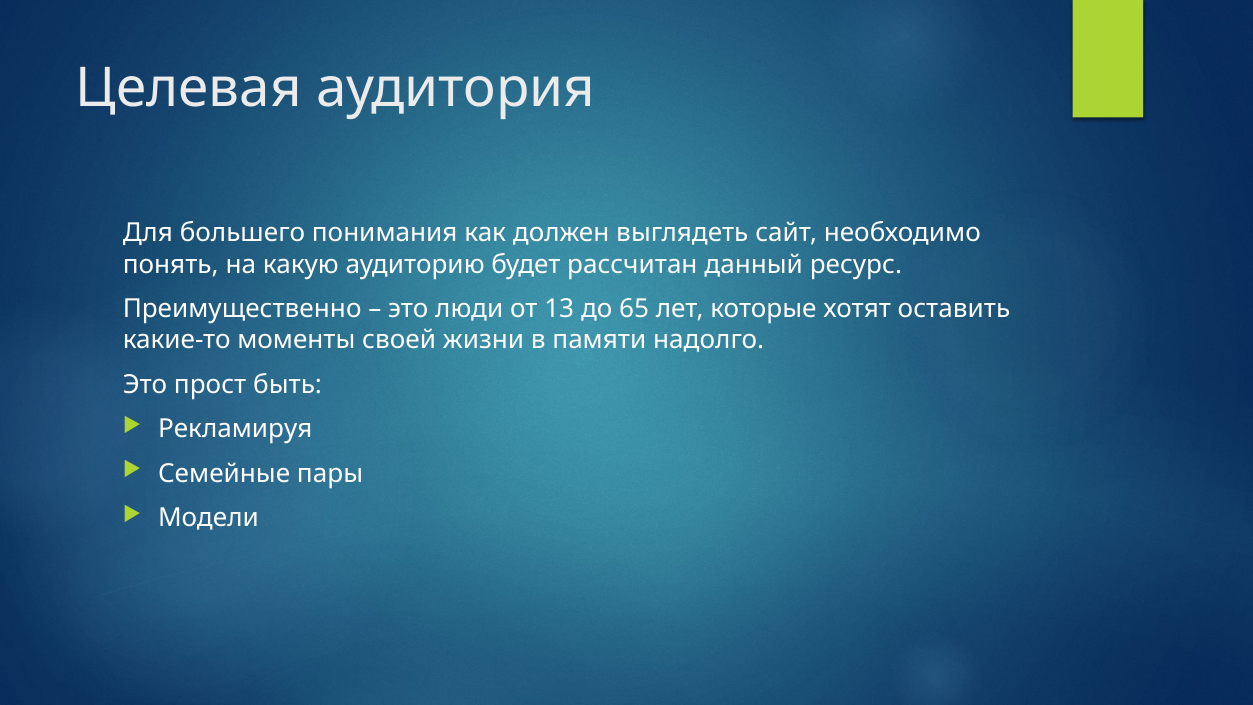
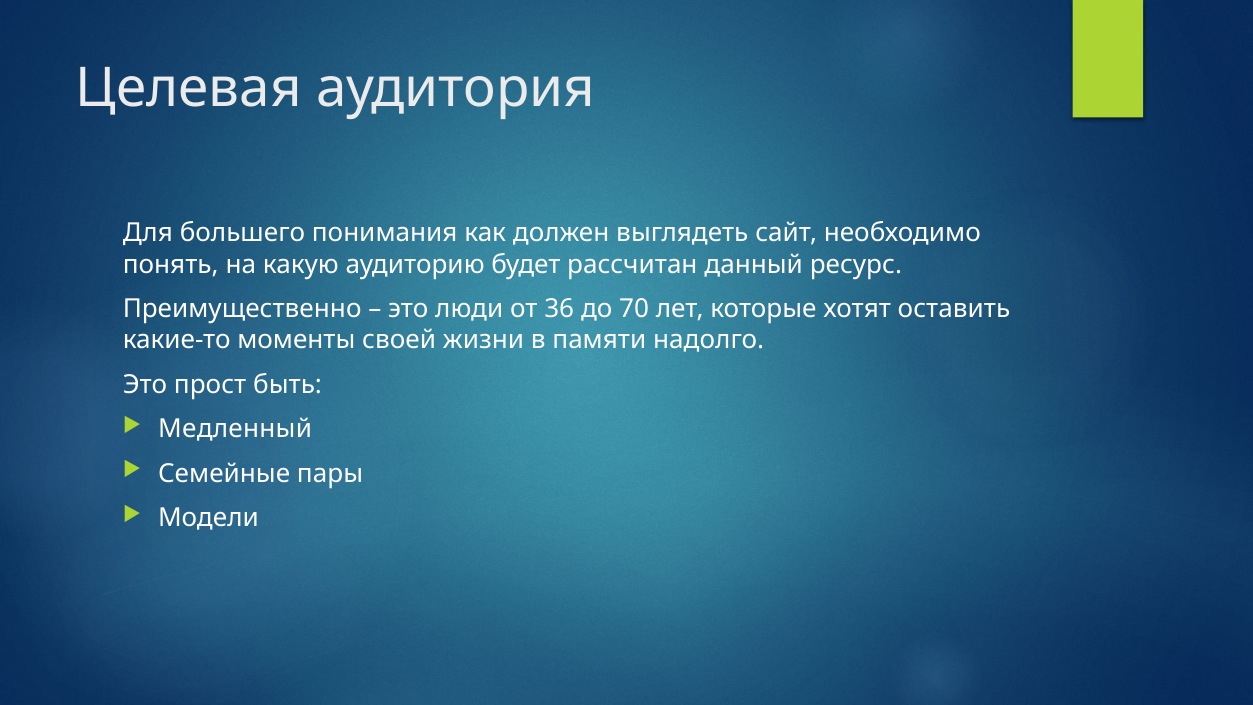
13: 13 -> 36 (559, 309)
65: 65 -> 70 (634, 309)
Рекламируя: Рекламируя -> Медленный (235, 429)
